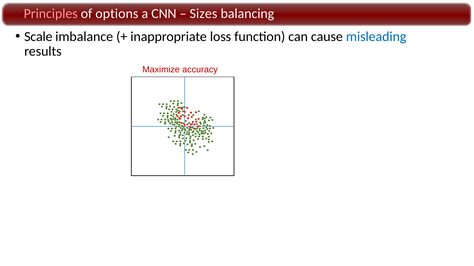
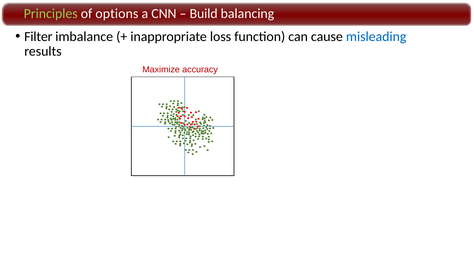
Principles colour: pink -> light green (51, 14)
Sizes: Sizes -> Build (204, 14)
Scale: Scale -> Filter (38, 37)
